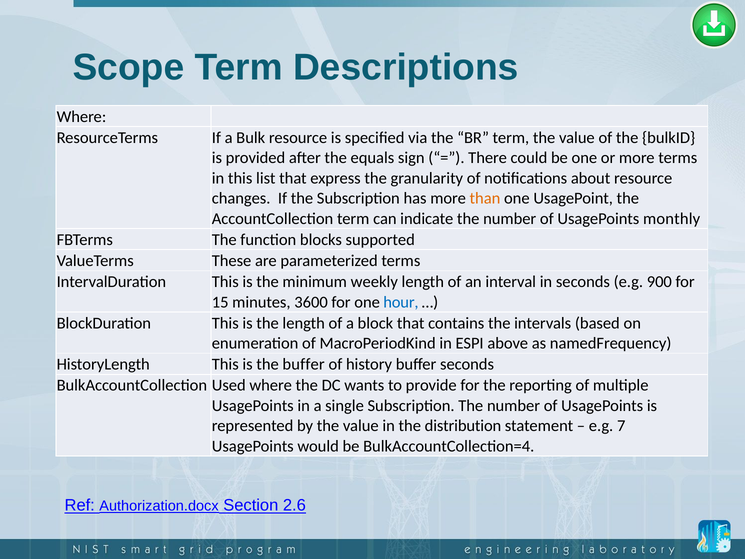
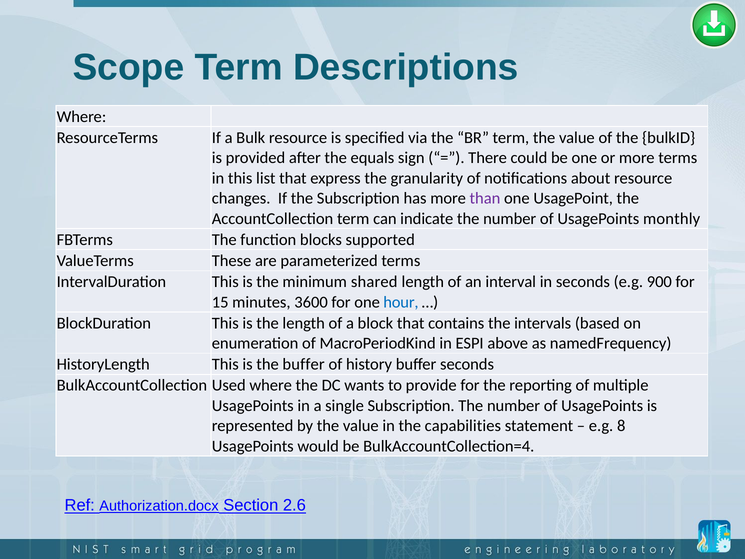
than colour: orange -> purple (485, 198)
weekly: weekly -> shared (374, 282)
distribution: distribution -> capabilities (463, 426)
7: 7 -> 8 (621, 426)
